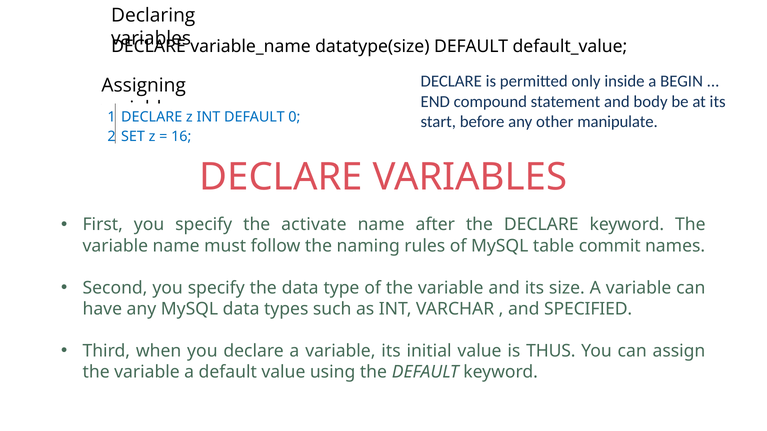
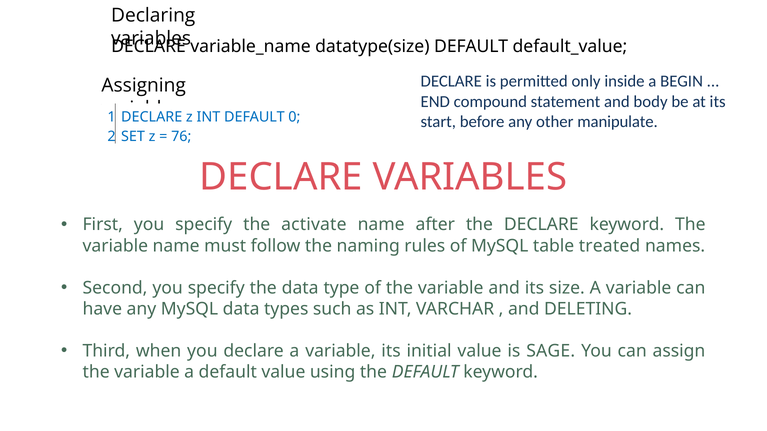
16: 16 -> 76 (181, 137)
commit: commit -> treated (610, 246)
SPECIFIED: SPECIFIED -> DELETING (588, 309)
THUS: THUS -> SAGE (551, 351)
